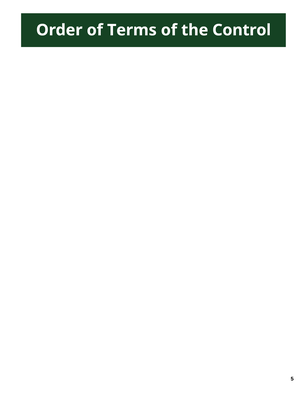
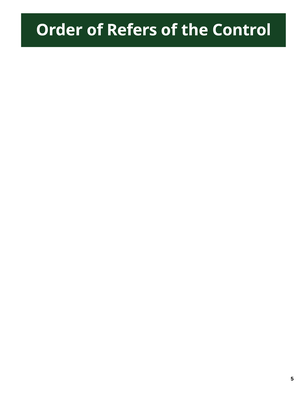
Terms: Terms -> Refers (132, 30)
